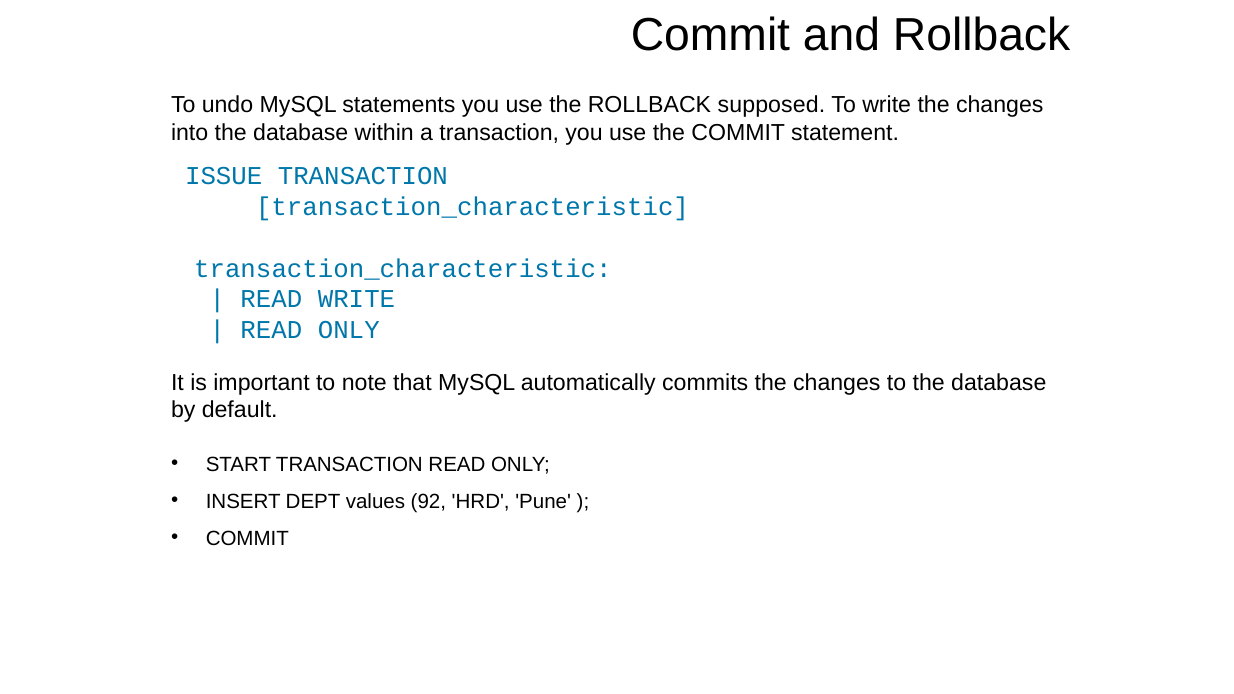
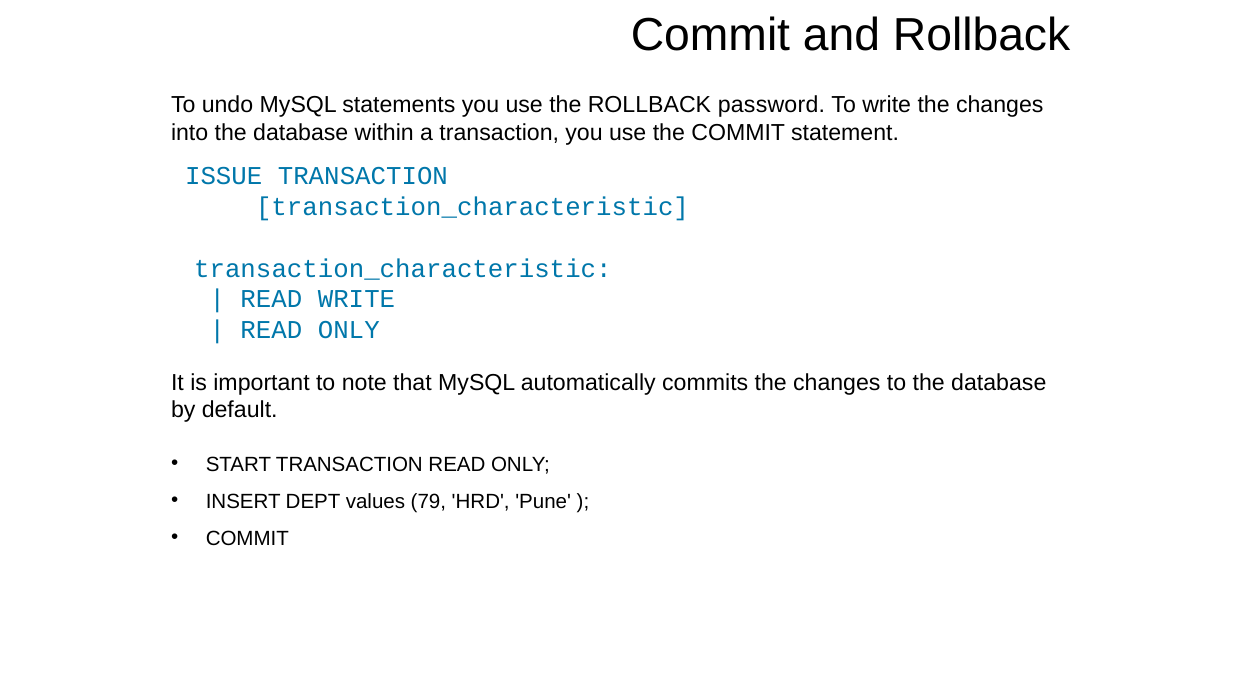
supposed: supposed -> password (771, 105)
92: 92 -> 79 (428, 502)
